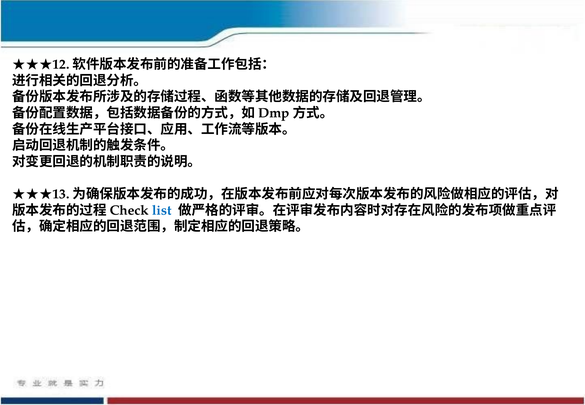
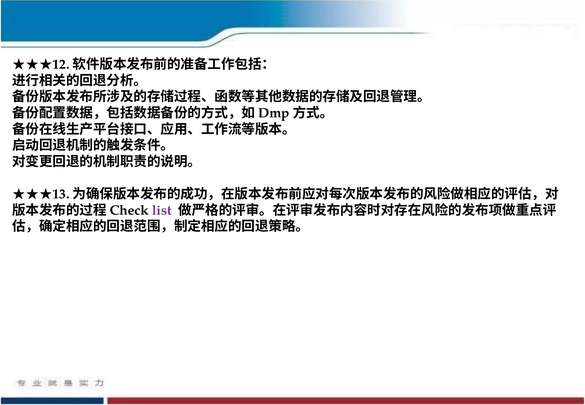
list colour: blue -> purple (162, 210)
